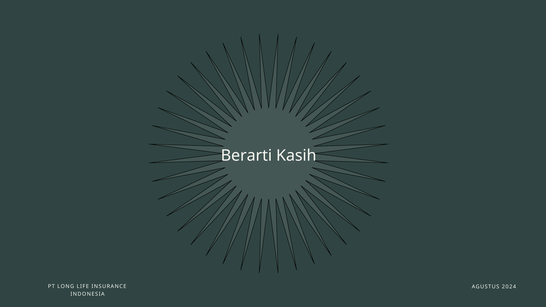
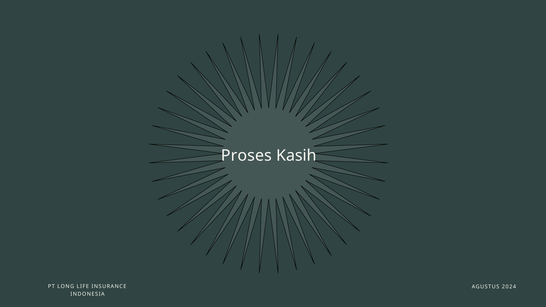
Berarti: Berarti -> Proses (246, 156)
